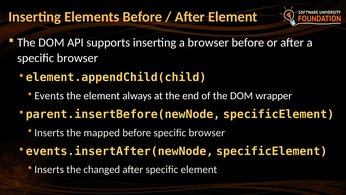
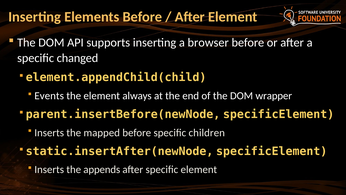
browser: browser -> changed (77, 58)
before specific browser: browser -> children (207, 132)
events.insertAfter(newNode: events.insertAfter(newNode -> static.insertAfter(newNode (120, 151)
changed: changed -> appends (102, 169)
